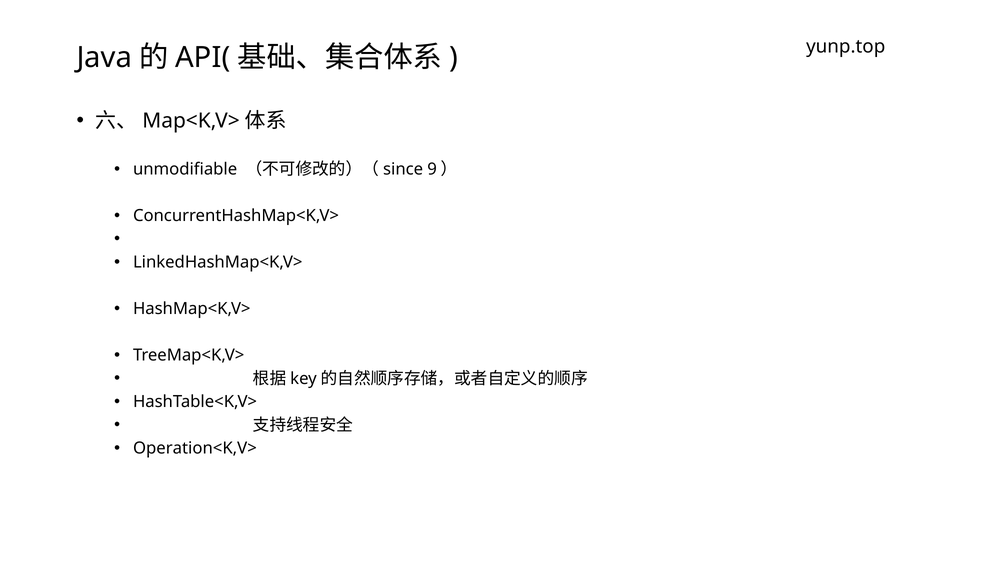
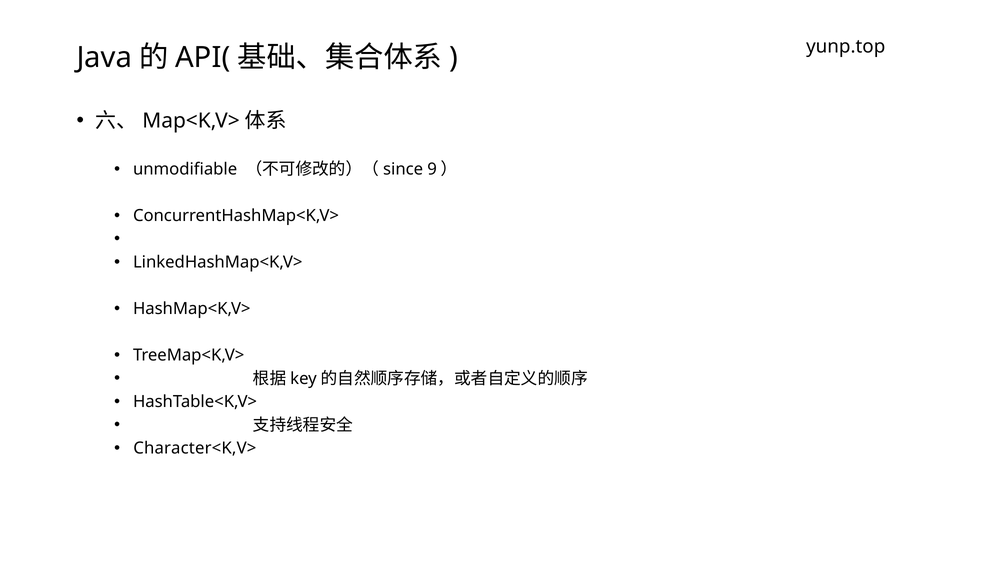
Operation<K,V>: Operation<K,V> -> Character<K,V> (195, 448)
